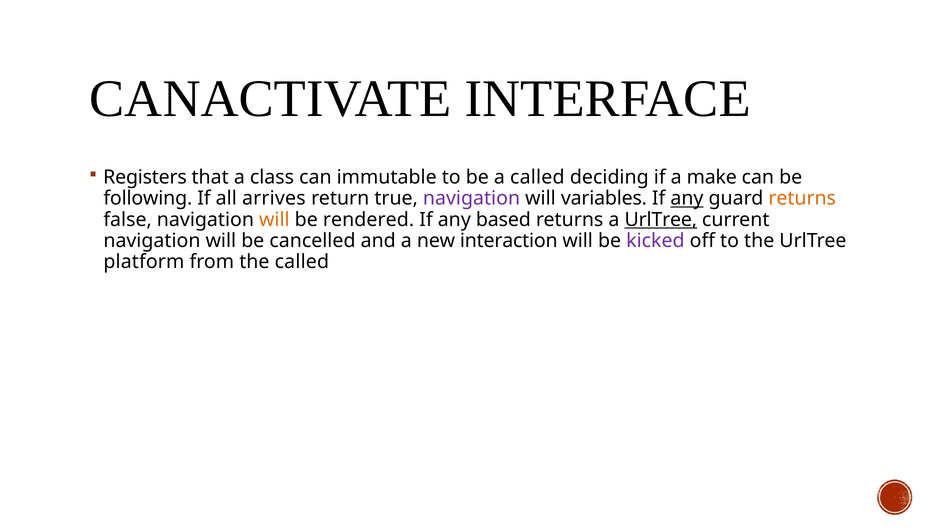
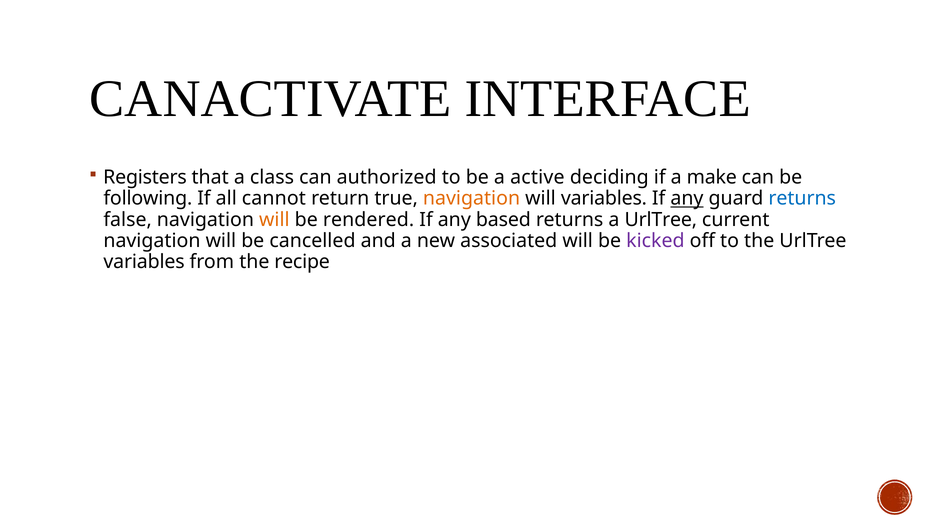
immutable: immutable -> authorized (387, 177)
a called: called -> active (537, 177)
arrives: arrives -> cannot (274, 198)
navigation colour: purple -> orange (472, 198)
returns colour: orange -> blue (802, 198)
UrlTree underline: present -> none (661, 219)
interaction: interaction -> associated (509, 240)
platform: platform -> variables (144, 262)
the called: called -> recipe (302, 262)
